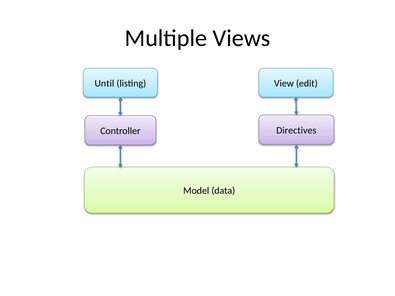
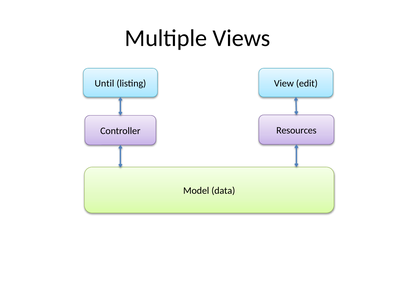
Directives: Directives -> Resources (296, 130)
